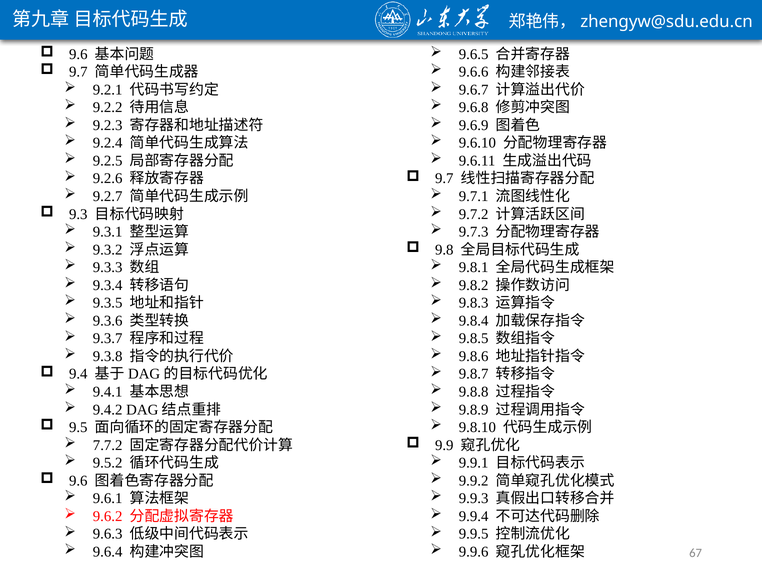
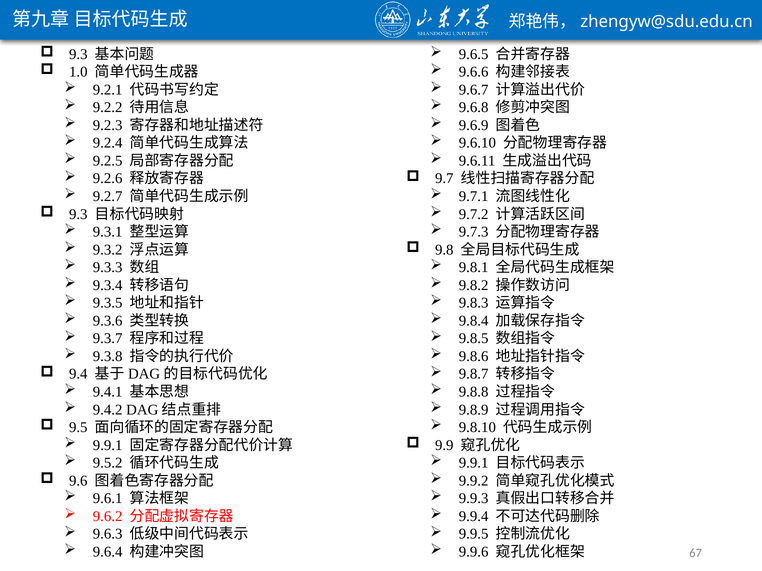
9.6: 9.6 -> 9.3 (78, 54)
9.7: 9.7 -> 1.0 (78, 72)
7.7.2: 7.7.2 -> 9.9.1 (108, 446)
